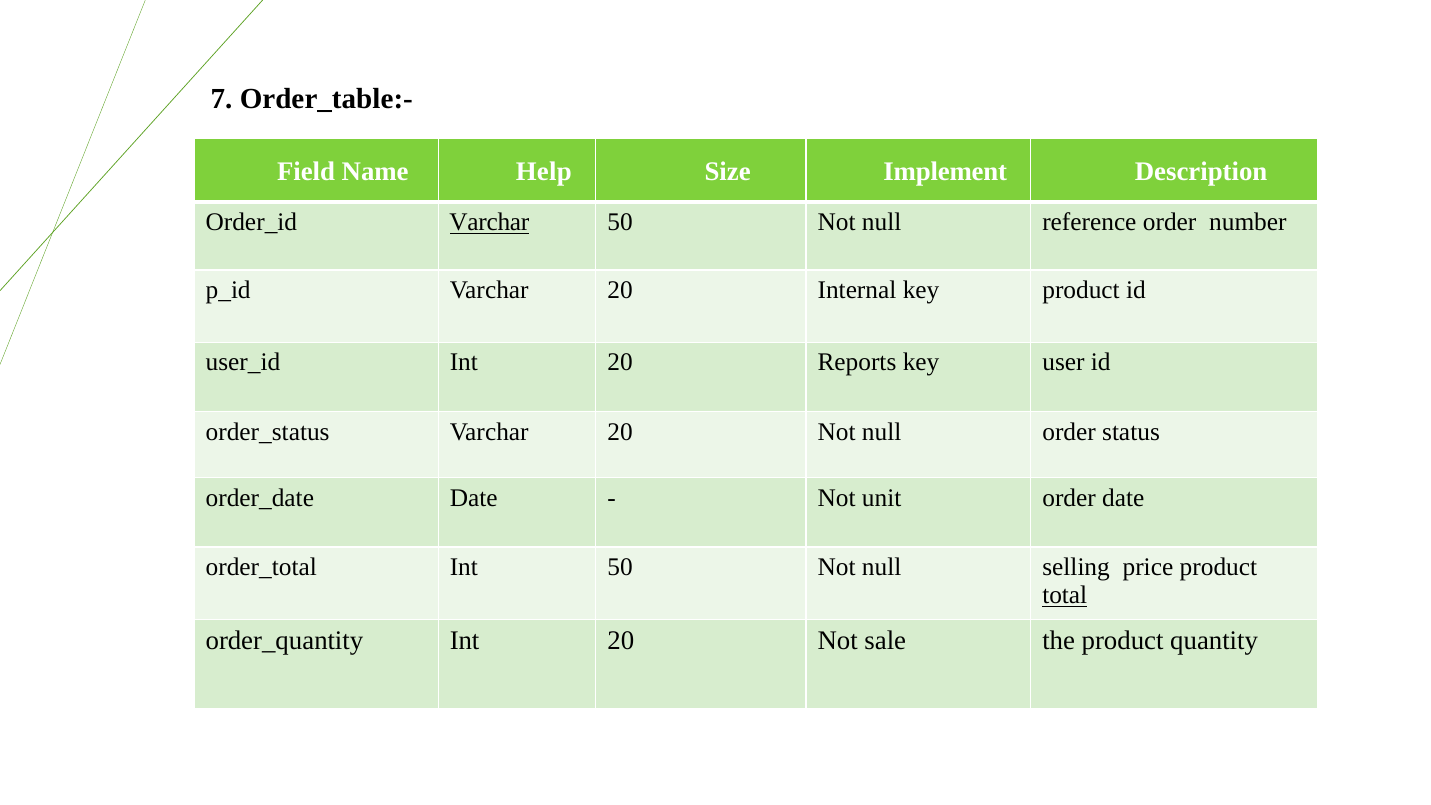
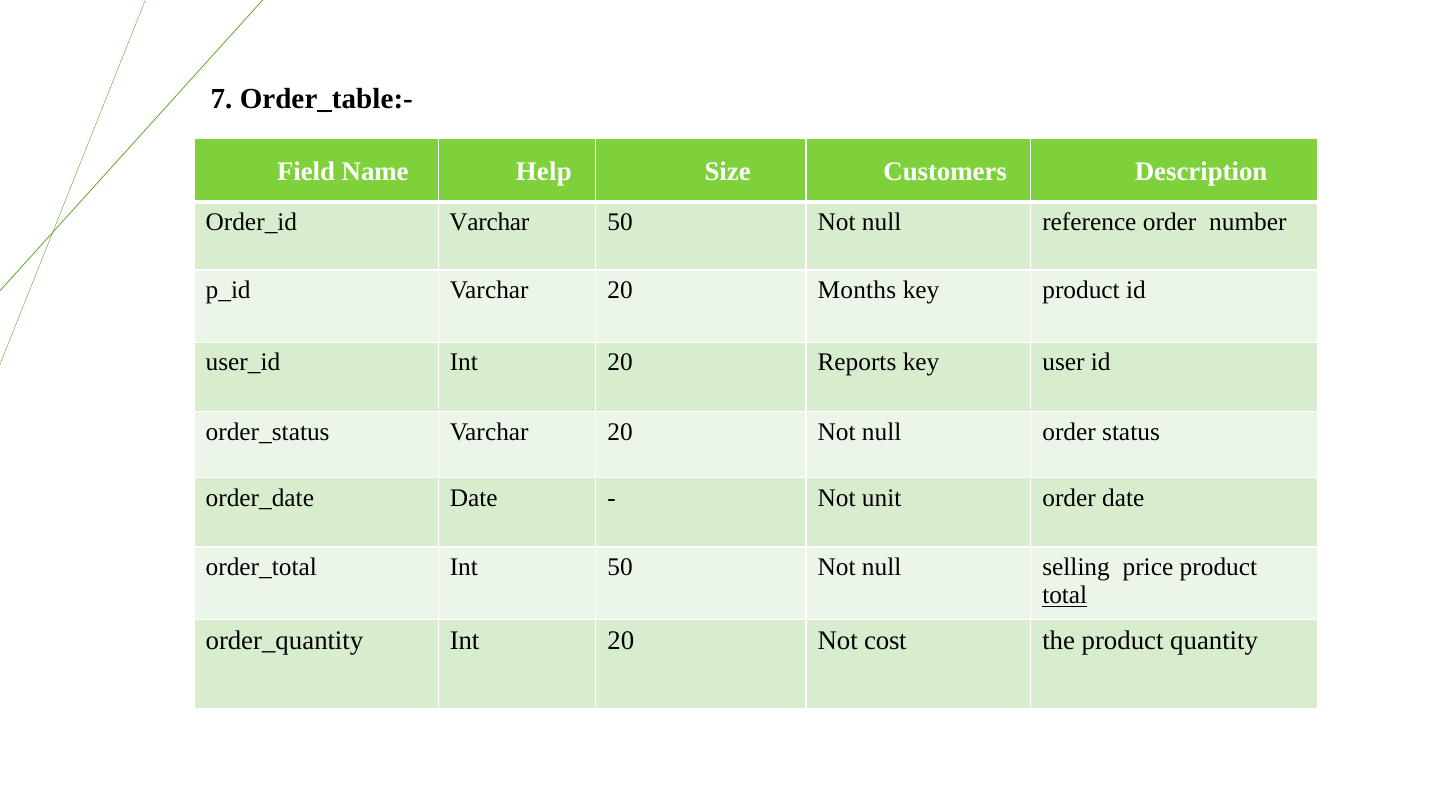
Implement: Implement -> Customers (945, 172)
Varchar underline: present -> none (489, 223)
Internal: Internal -> Months (857, 290)
sale: sale -> cost (885, 640)
